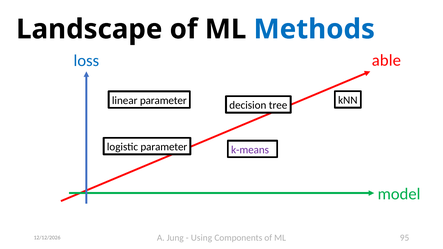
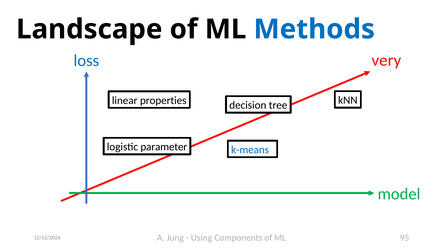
able: able -> very (386, 60)
linear parameter: parameter -> properties (163, 100)
k-means colour: purple -> blue (250, 150)
